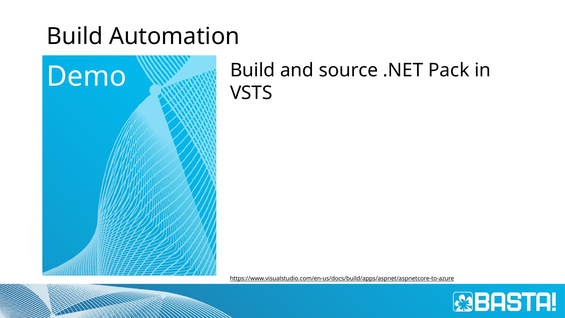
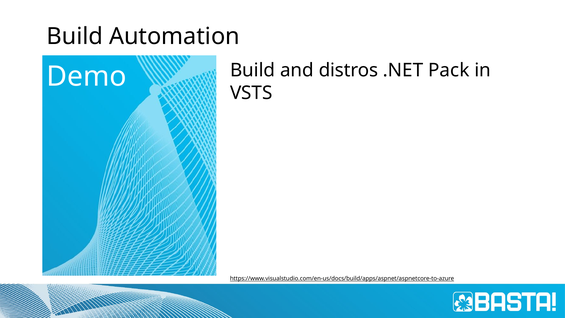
source: source -> distros (348, 70)
